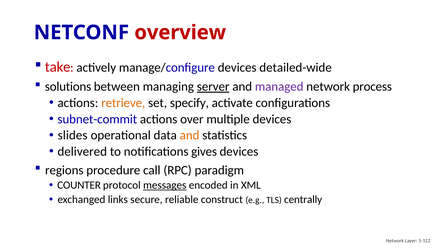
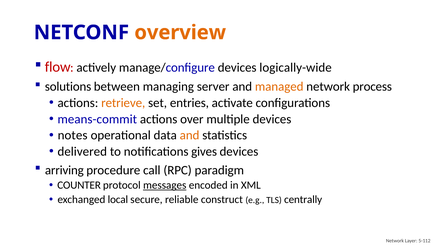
overview colour: red -> orange (180, 32)
take: take -> flow (58, 67)
detailed-wide: detailed-wide -> logically-wide (296, 68)
server underline: present -> none (213, 87)
managed colour: purple -> orange (279, 87)
specify: specify -> entries (189, 103)
subnet-commit: subnet-commit -> means-commit (97, 119)
slides: slides -> notes (73, 135)
regions: regions -> arriving (64, 170)
links: links -> local (118, 199)
